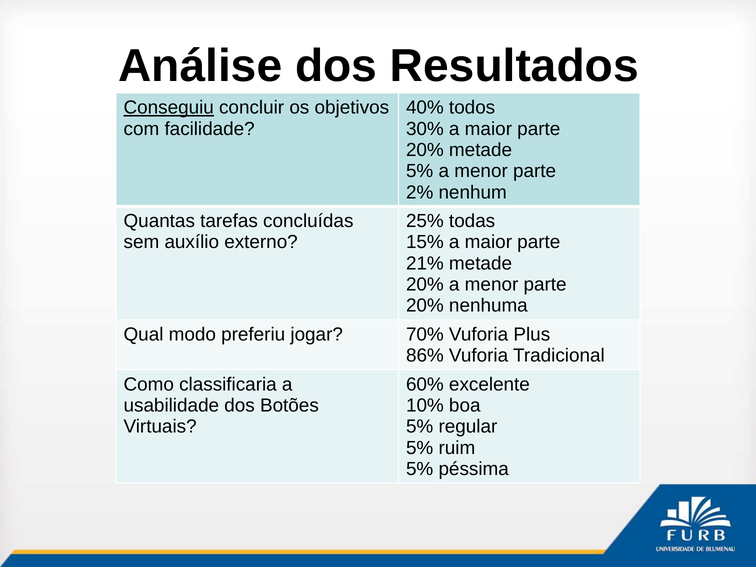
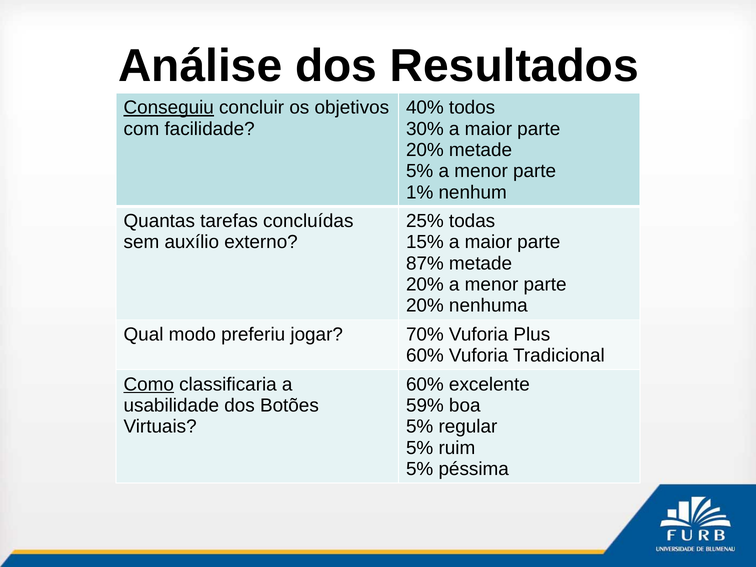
2%: 2% -> 1% (420, 192)
21%: 21% -> 87% (425, 263)
86%: 86% -> 60% (425, 356)
Como underline: none -> present (149, 384)
10%: 10% -> 59% (425, 406)
